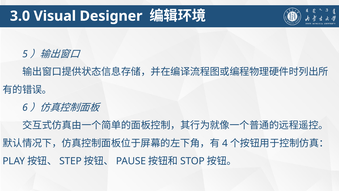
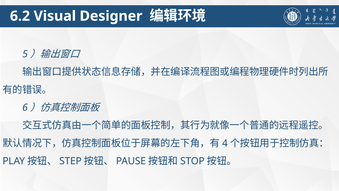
3.0: 3.0 -> 6.2 (20, 16)
